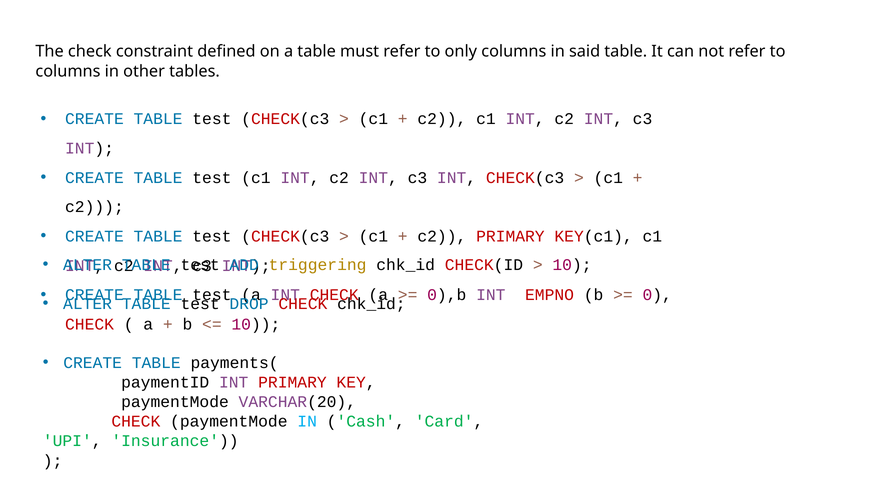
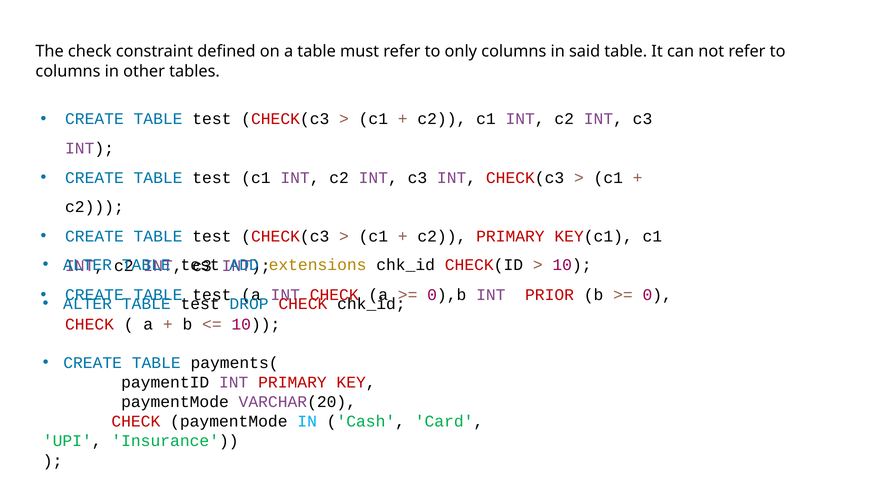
triggering: triggering -> extensions (318, 265)
EMPNO: EMPNO -> PRIOR (550, 295)
